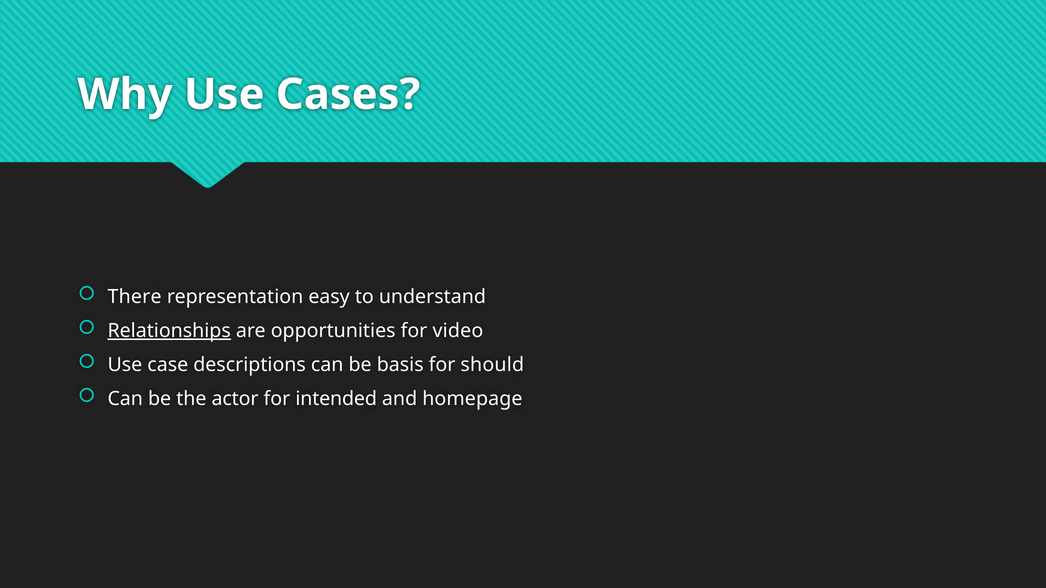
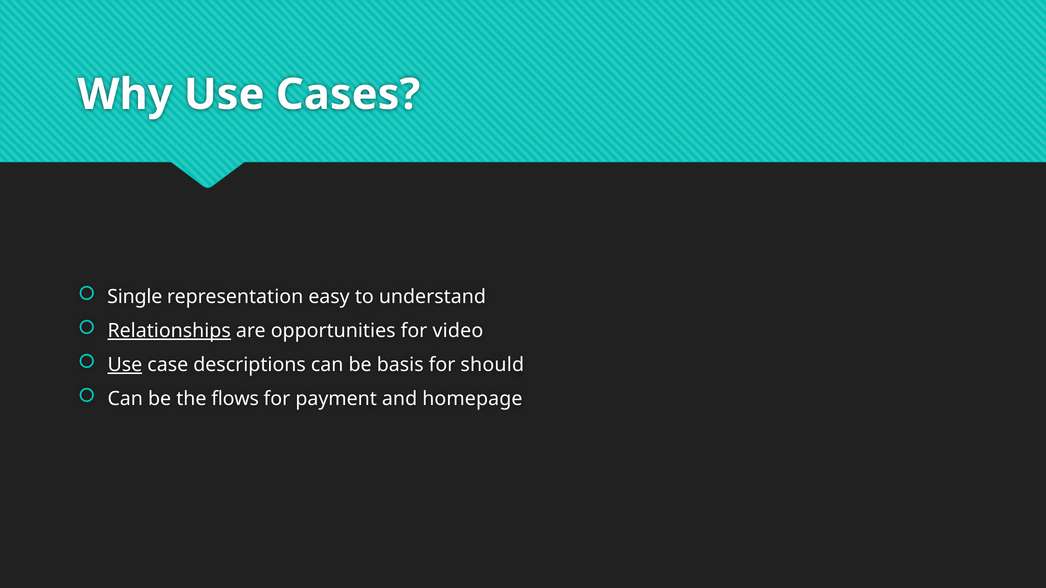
There: There -> Single (135, 297)
Use underline: none -> present (125, 365)
actor: actor -> flows (235, 399)
intended: intended -> payment (336, 399)
